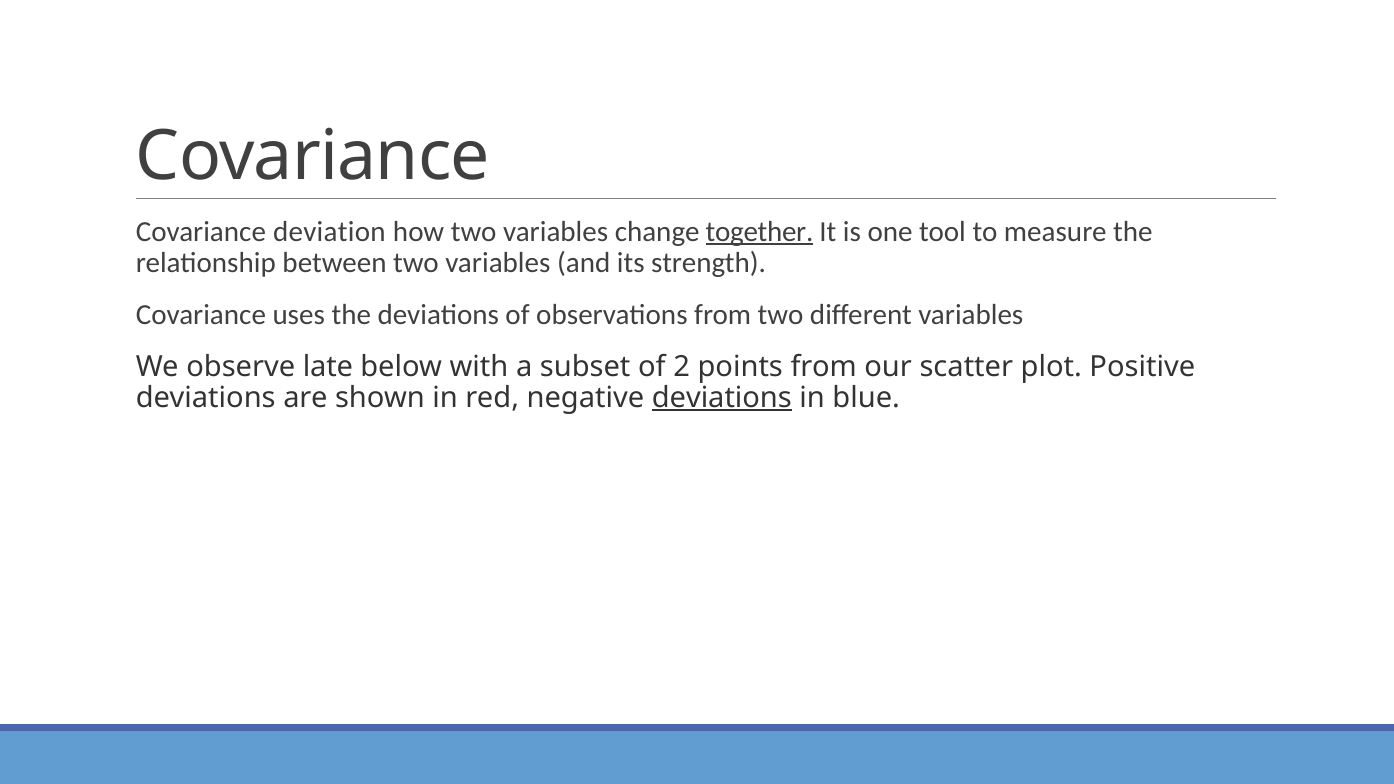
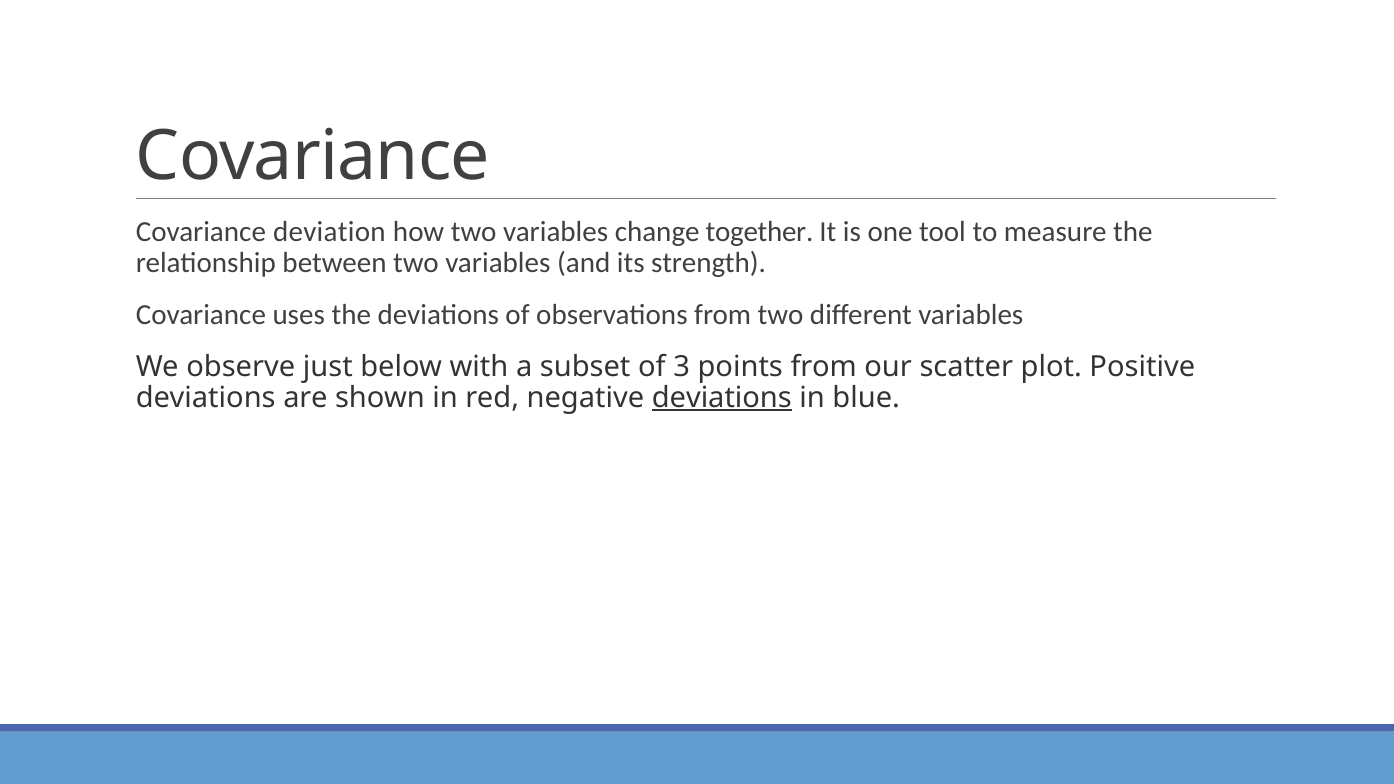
together underline: present -> none (760, 232)
late: late -> just (328, 367)
2: 2 -> 3 (682, 367)
